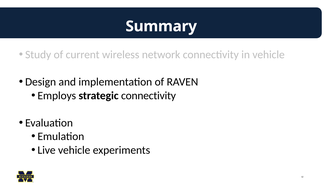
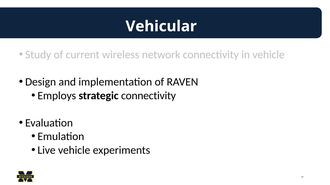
Summary: Summary -> Vehicular (161, 26)
